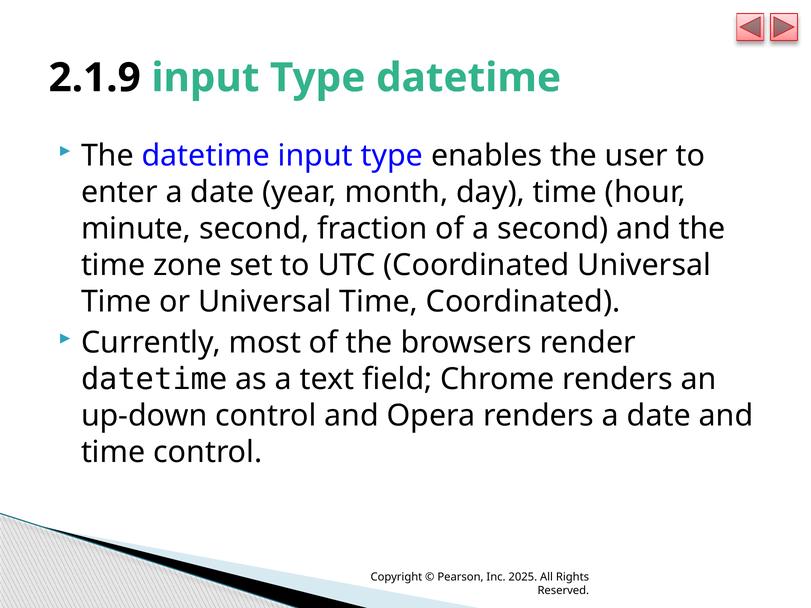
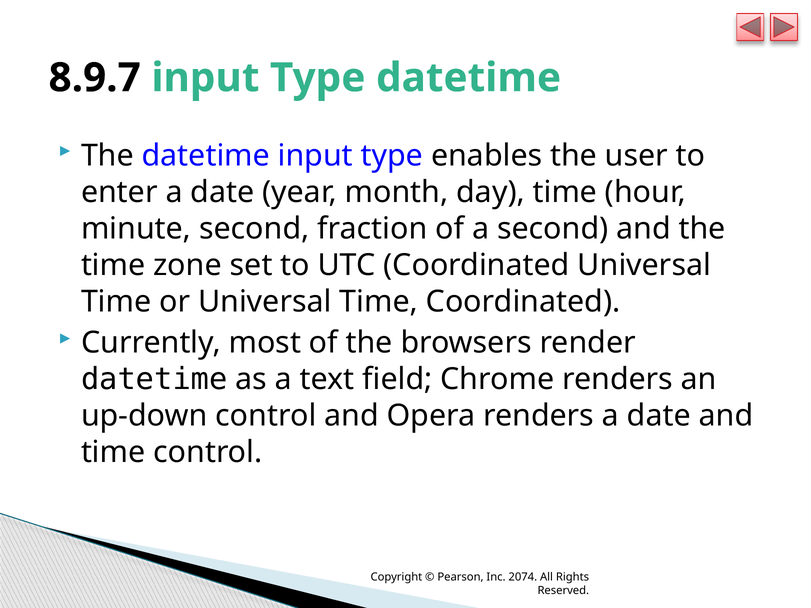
2.1.9: 2.1.9 -> 8.9.7 (95, 78)
2025: 2025 -> 2074 (523, 577)
